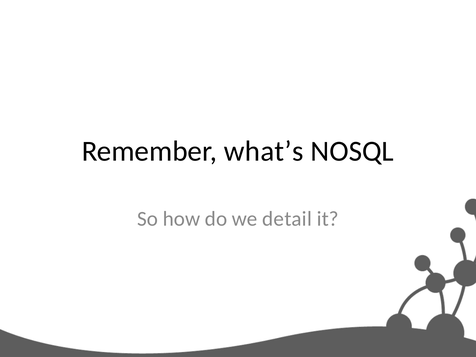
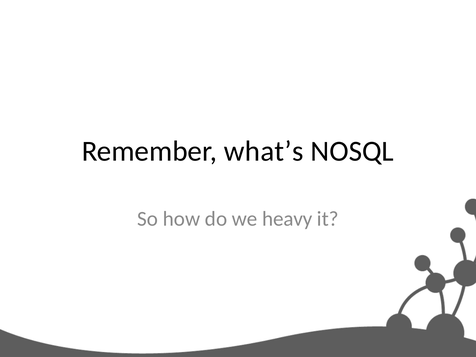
detail: detail -> heavy (287, 219)
